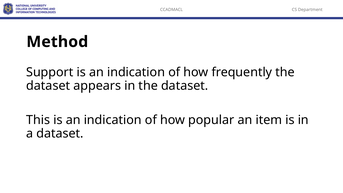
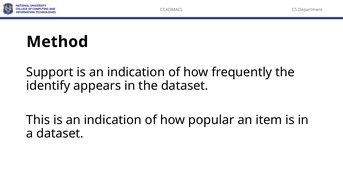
dataset: dataset -> identify (48, 86)
